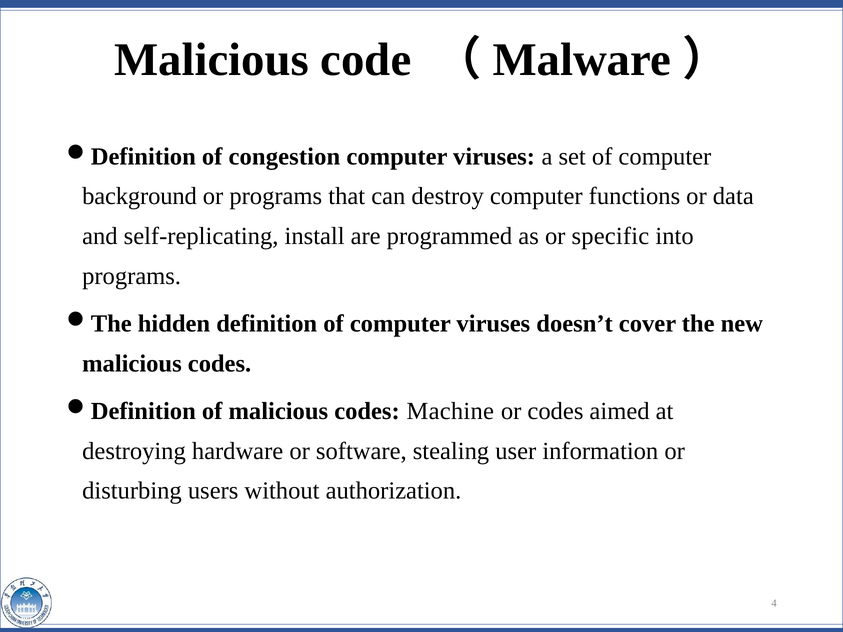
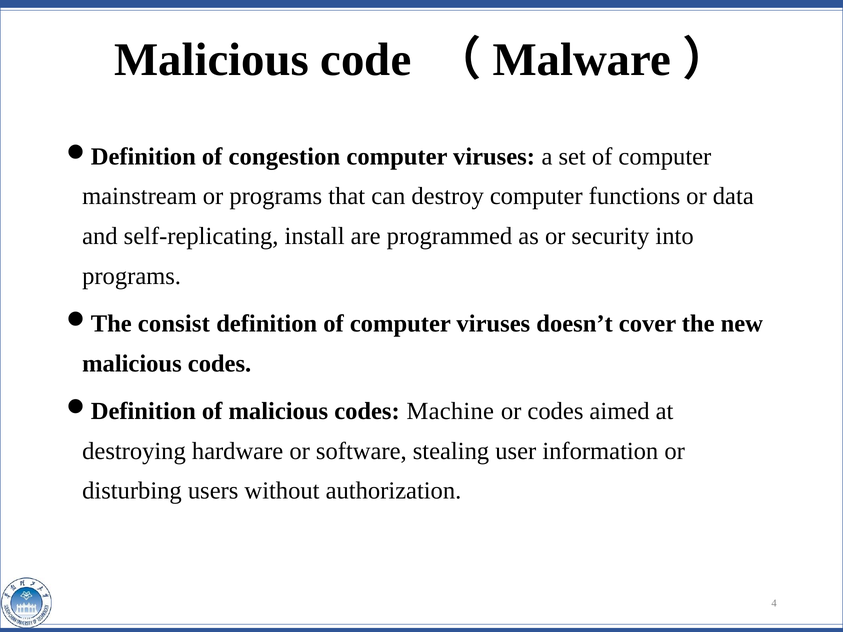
background: background -> mainstream (139, 196)
specific: specific -> security (610, 236)
hidden: hidden -> consist (174, 324)
